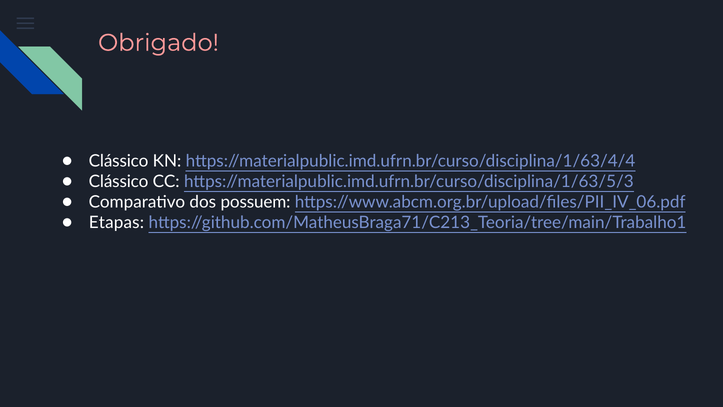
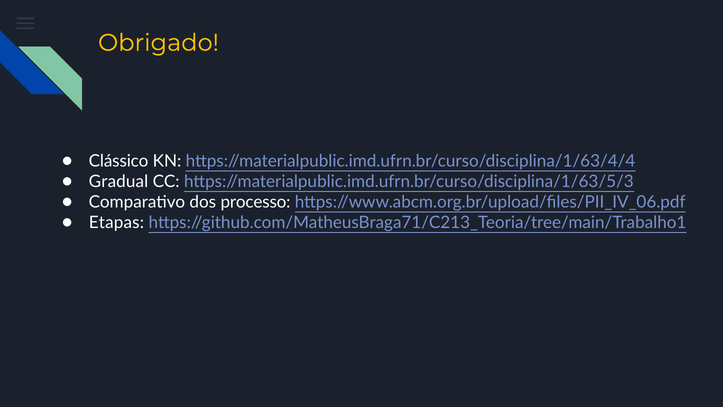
Obrigado colour: pink -> yellow (158, 43)
Clássico: Clássico -> Gradual (118, 181)
possuem: possuem -> processo (256, 202)
